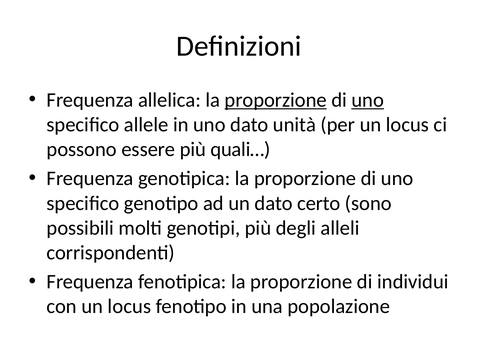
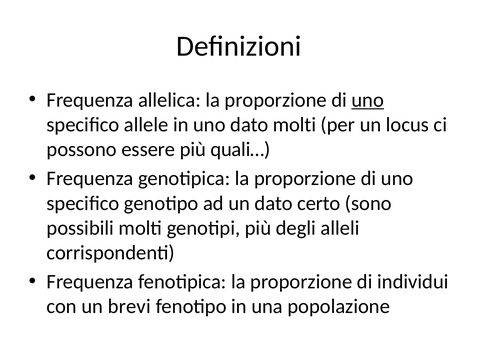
proporzione underline: present -> none (276, 100)
dato unità: unità -> molti (294, 125)
con un locus: locus -> brevi (129, 306)
